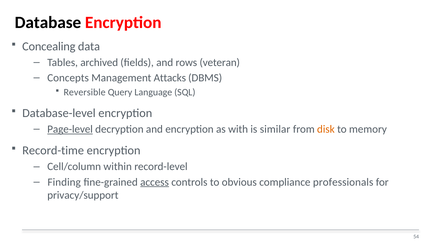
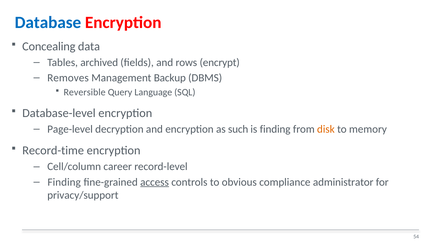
Database colour: black -> blue (48, 23)
veteran: veteran -> encrypt (220, 63)
Concepts: Concepts -> Removes (68, 78)
Attacks: Attacks -> Backup (170, 78)
Page-level underline: present -> none (70, 129)
with: with -> such (238, 129)
is similar: similar -> finding (275, 129)
within: within -> career (118, 167)
professionals: professionals -> administrator (343, 182)
